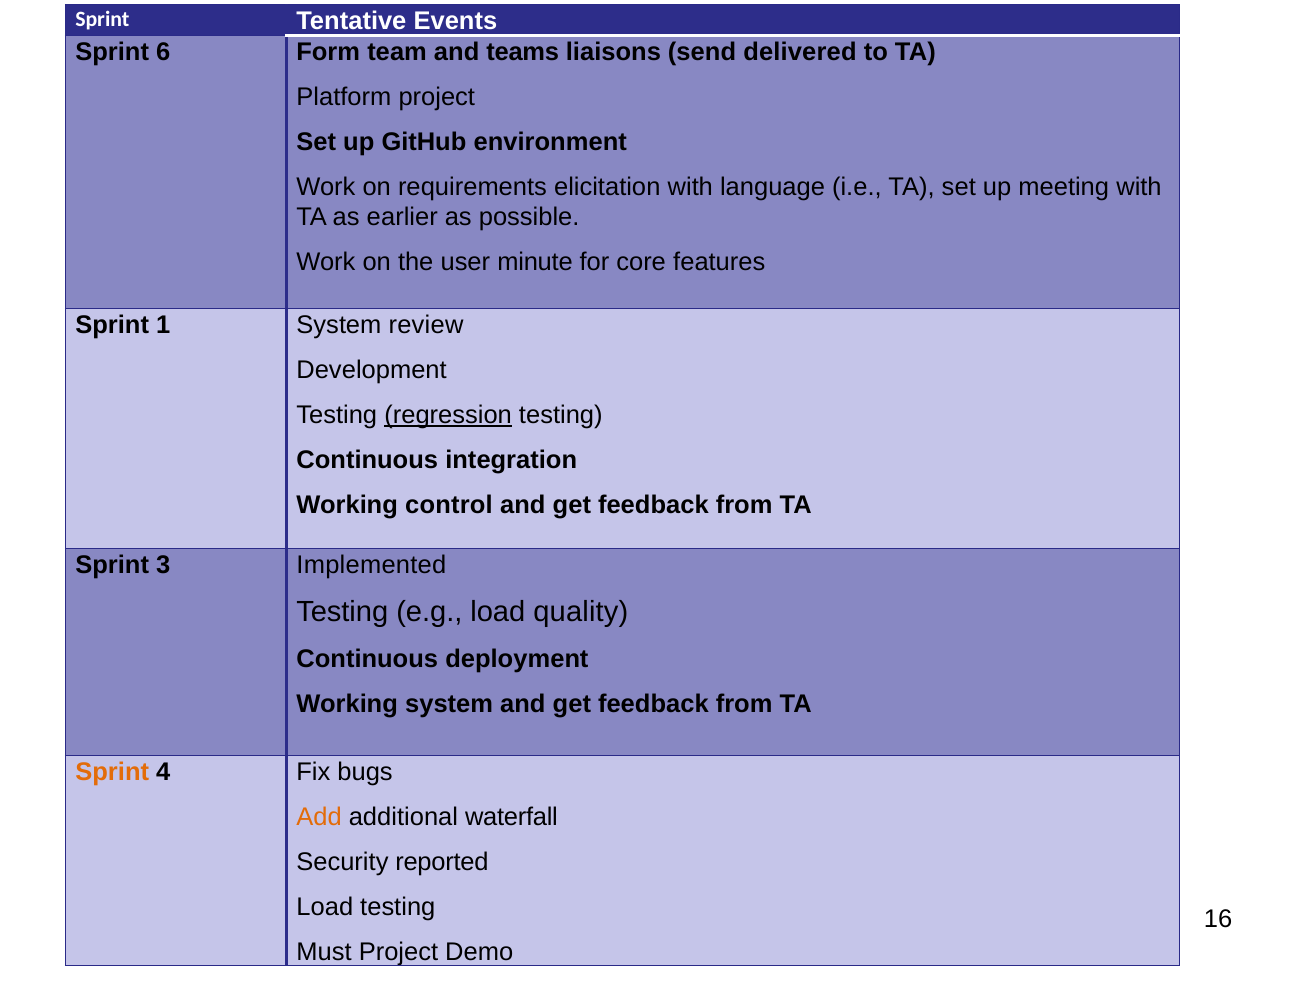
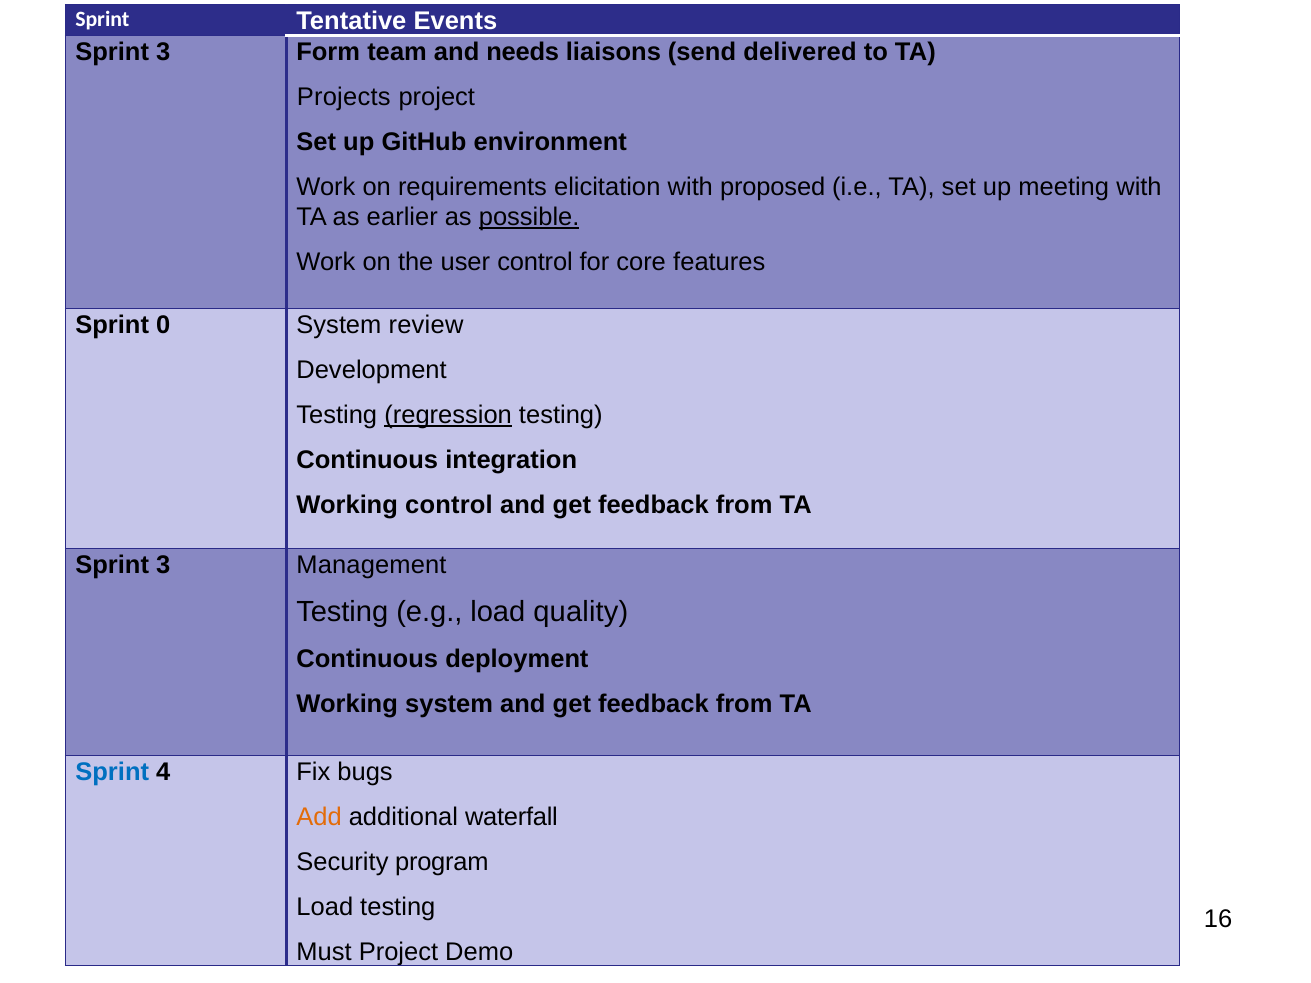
6: 6 -> 3 (163, 52)
teams: teams -> needs (523, 52)
Platform: Platform -> Projects (344, 97)
language: language -> proposed (773, 187)
possible underline: none -> present (529, 217)
user minute: minute -> control (535, 262)
1: 1 -> 0 (163, 325)
Implemented: Implemented -> Management (371, 565)
Sprint colour: orange -> blue (112, 773)
reported: reported -> program (442, 862)
